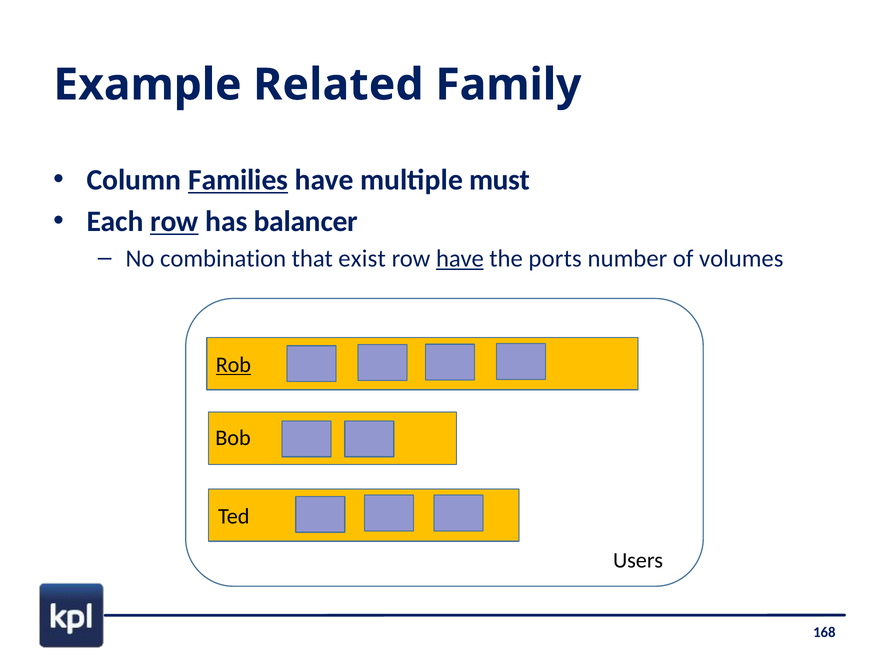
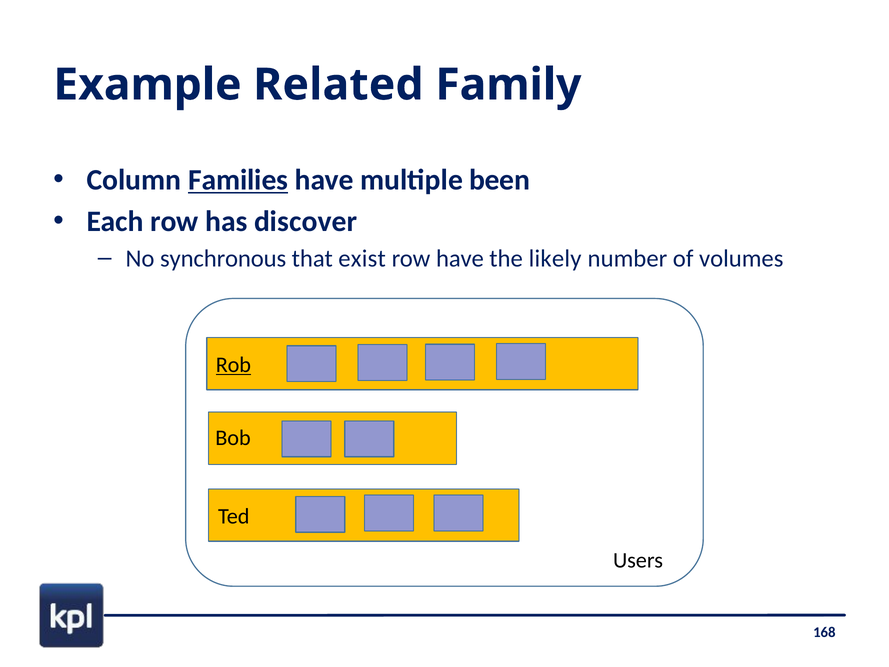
must: must -> been (500, 180)
row underline: present -> none (174, 221)
balancer: balancer -> discover (306, 221)
combination: combination -> synchronous (223, 259)
have underline: present -> none (460, 259)
ports: ports -> likely (555, 259)
